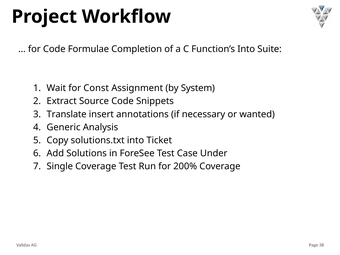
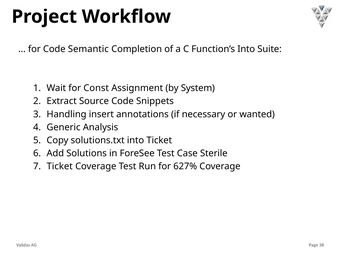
Formulae: Formulae -> Semantic (88, 49)
Translate: Translate -> Handling (67, 114)
Under: Under -> Sterile (214, 153)
Single: Single -> Ticket (60, 166)
200%: 200% -> 627% (185, 166)
